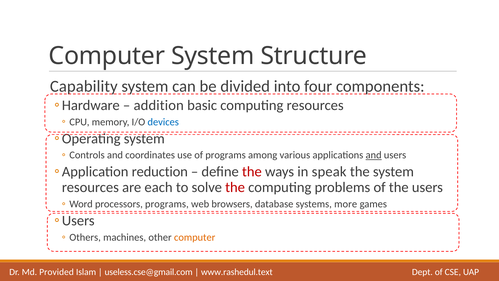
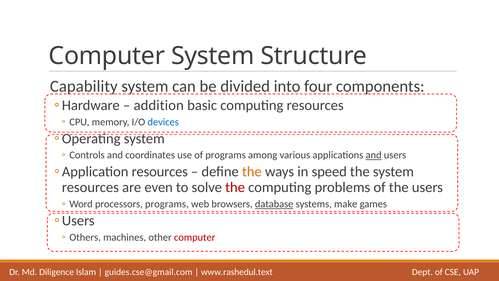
reduction: reduction -> resources (160, 172)
the colour: red -> orange (252, 172)
speak: speak -> speed (329, 172)
each: each -> even (159, 187)
database underline: none -> present (274, 204)
more: more -> make (346, 204)
computer colour: orange -> red (195, 237)
Provided: Provided -> Diligence (57, 272)
useless.cse@gmail.com: useless.cse@gmail.com -> guides.cse@gmail.com (149, 272)
